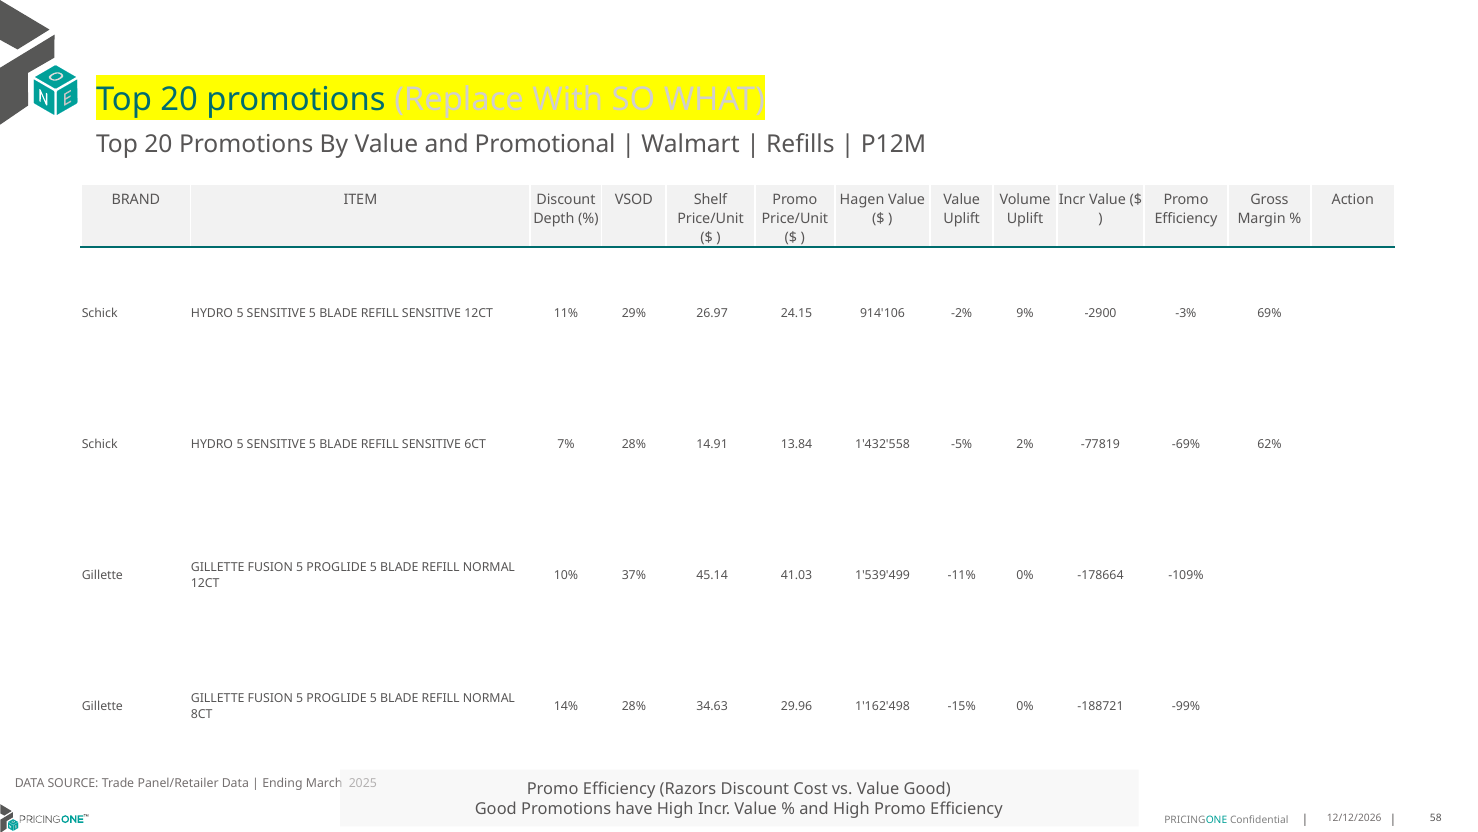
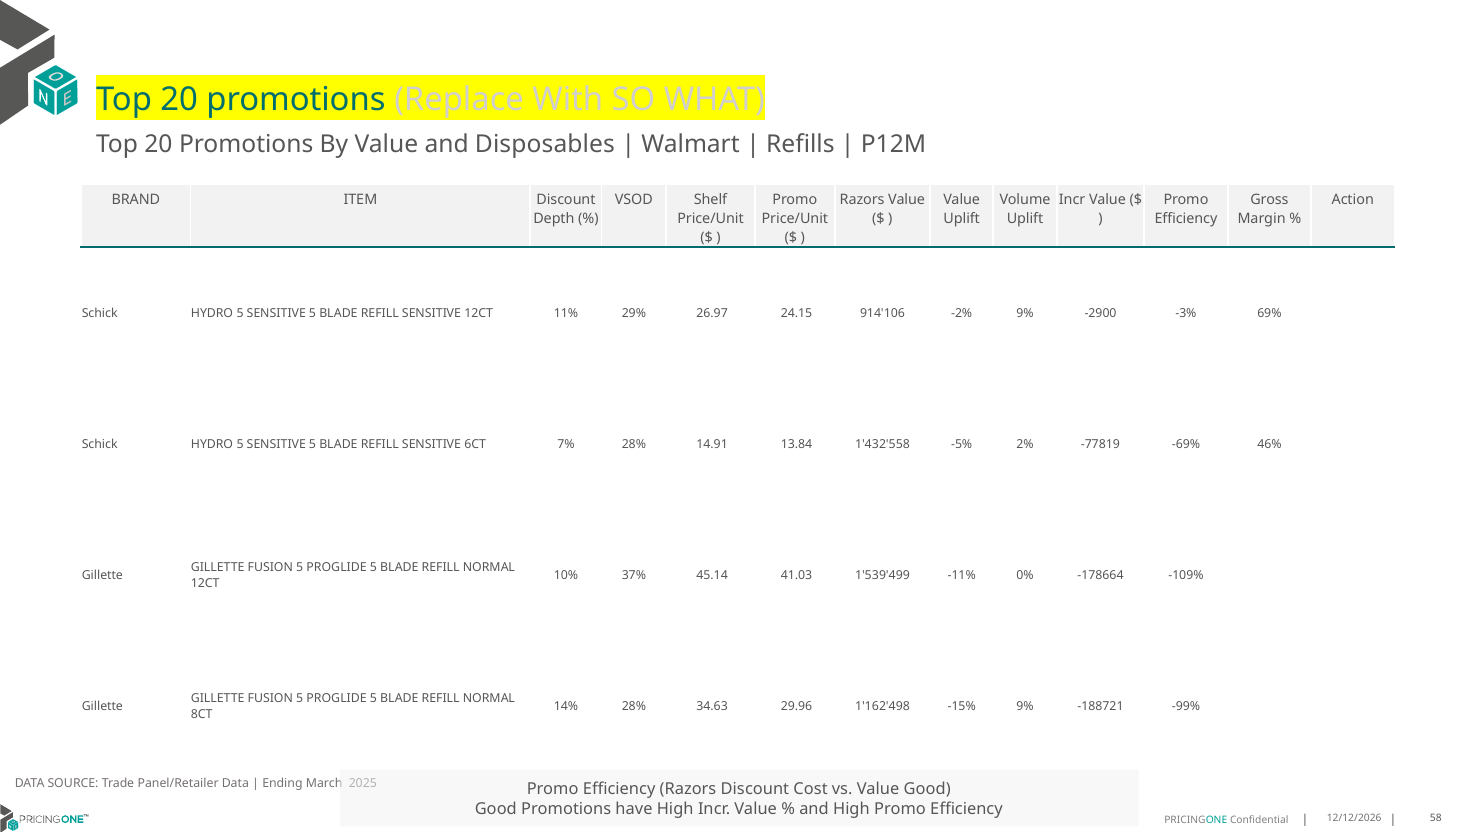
Promotional: Promotional -> Disposables (545, 144)
Hagen: Hagen -> Razors (862, 199)
62%: 62% -> 46% (1269, 444)
-15% 0%: 0% -> 9% (1025, 706)
